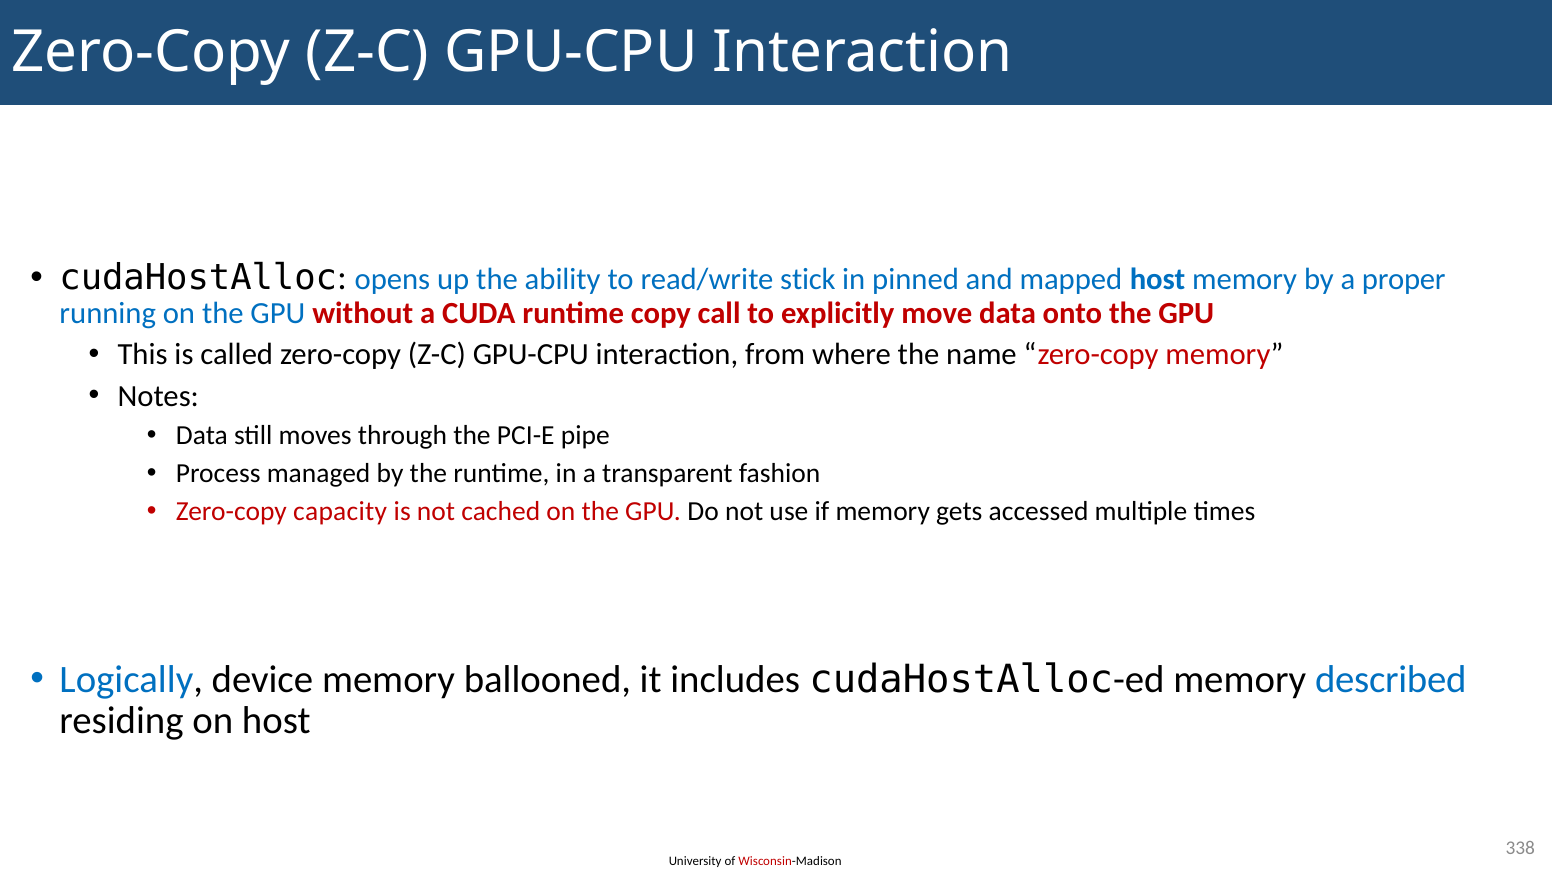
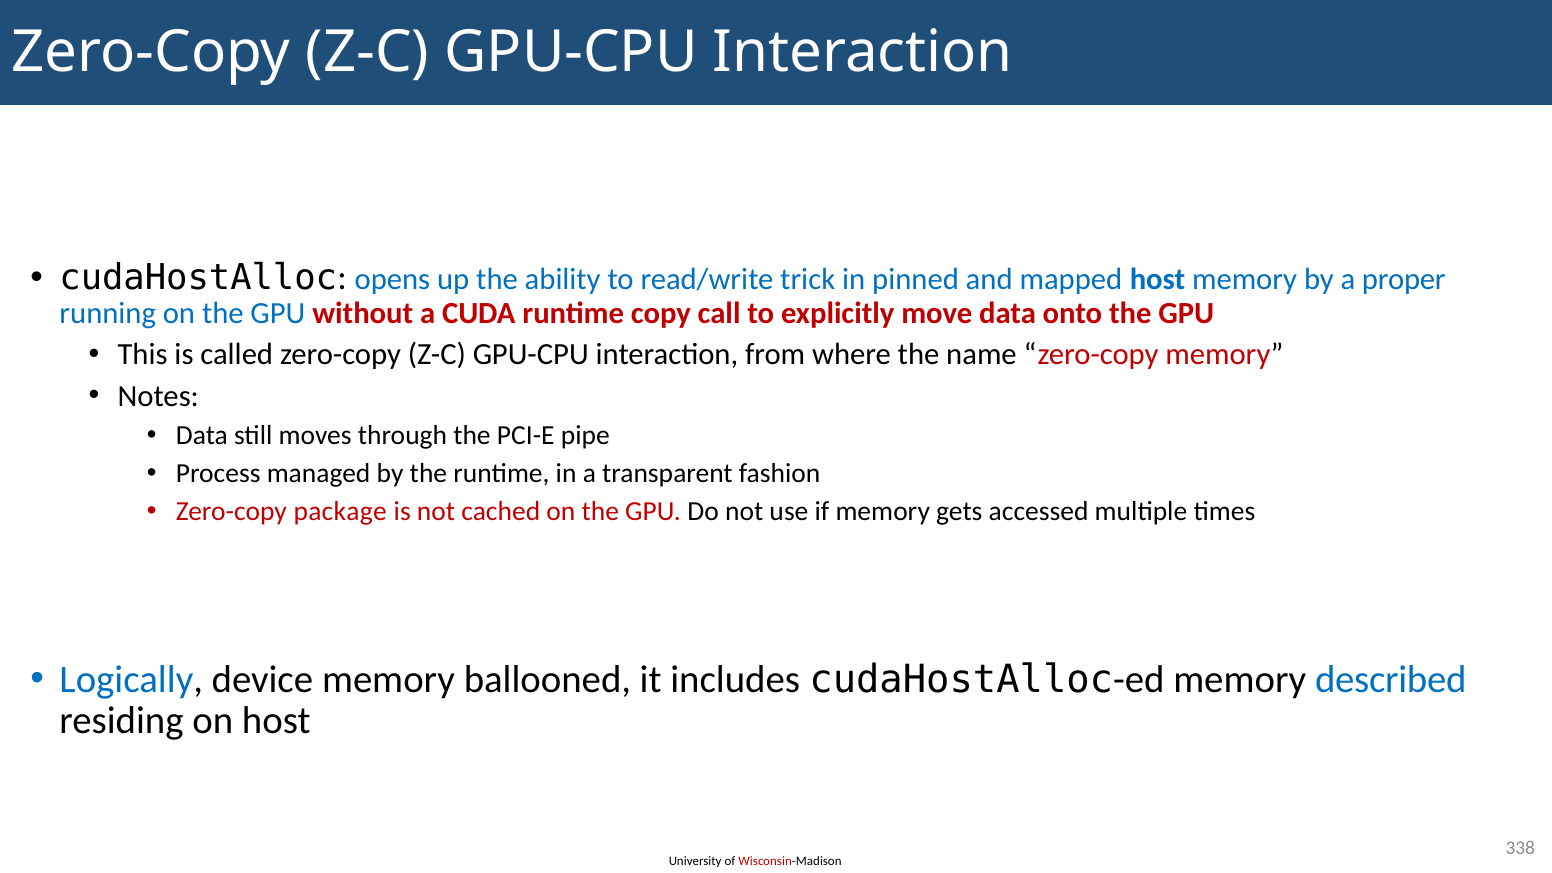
stick: stick -> trick (808, 279)
capacity: capacity -> package (340, 511)
